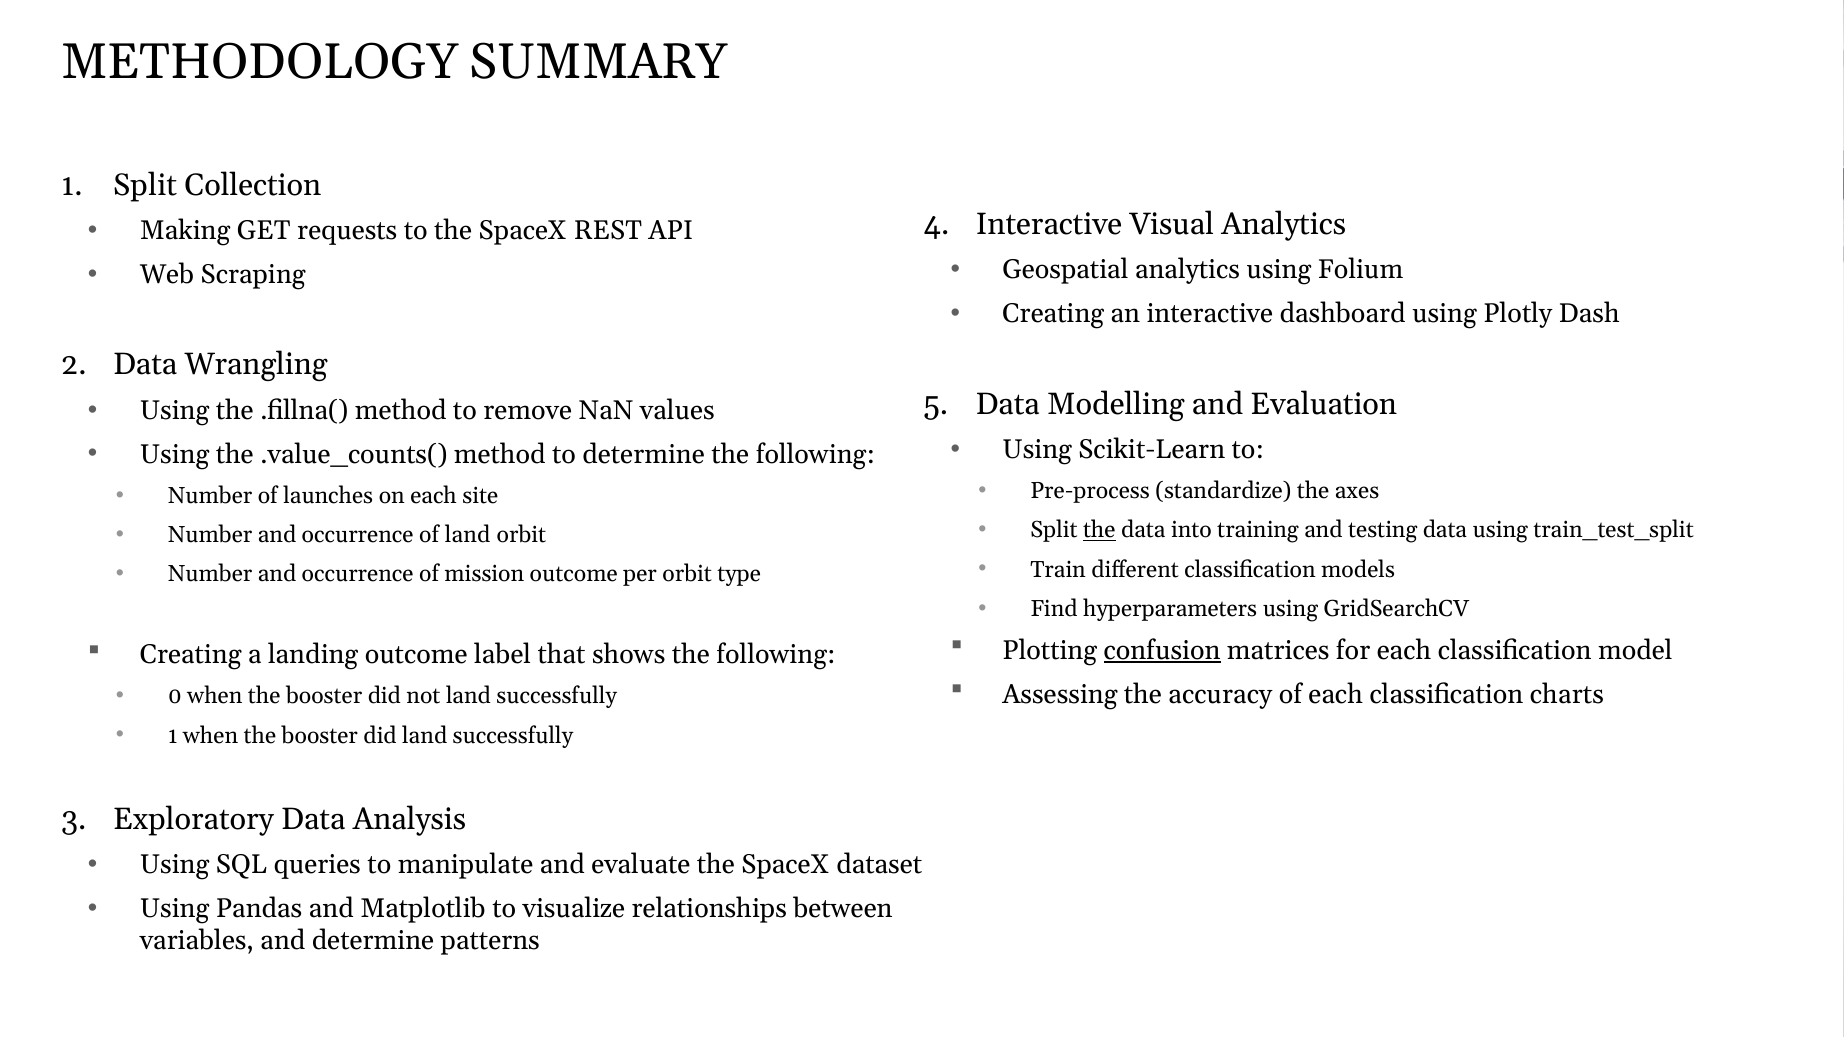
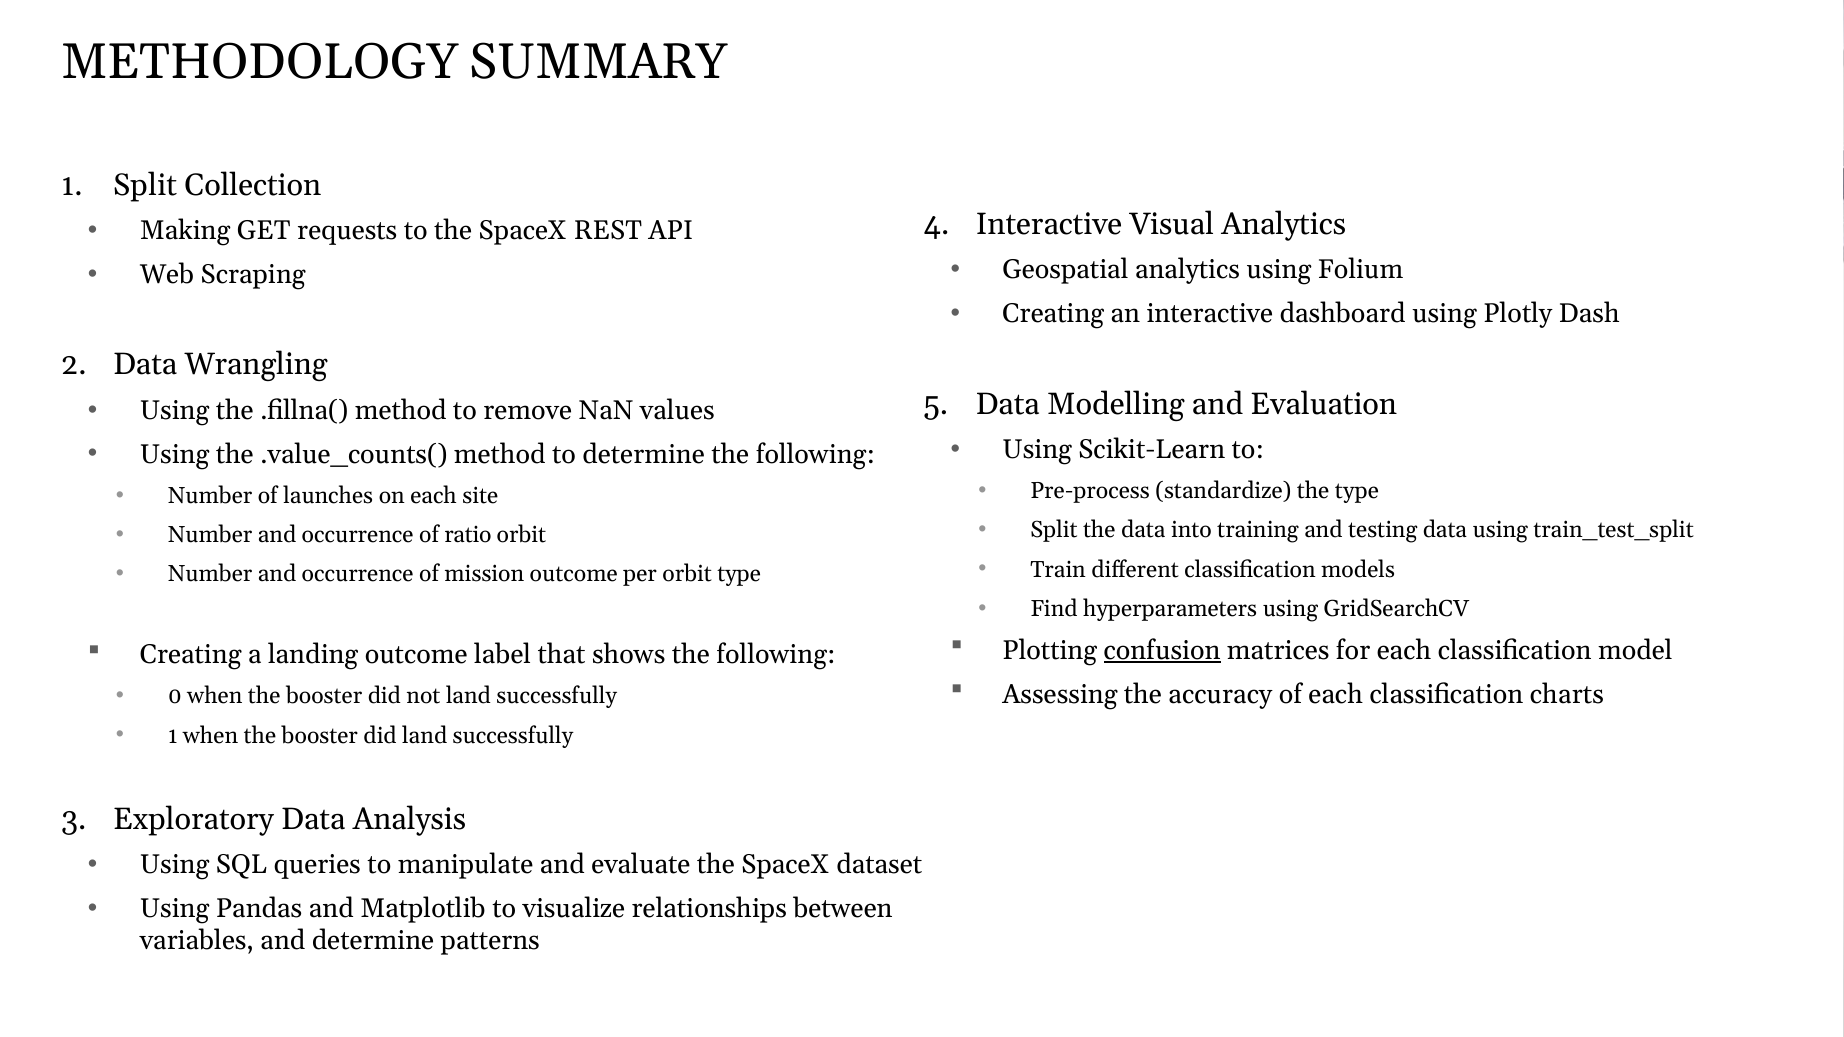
the axes: axes -> type (1357, 491)
the underline: present -> none (1099, 530)
of land: land -> ratio (468, 535)
